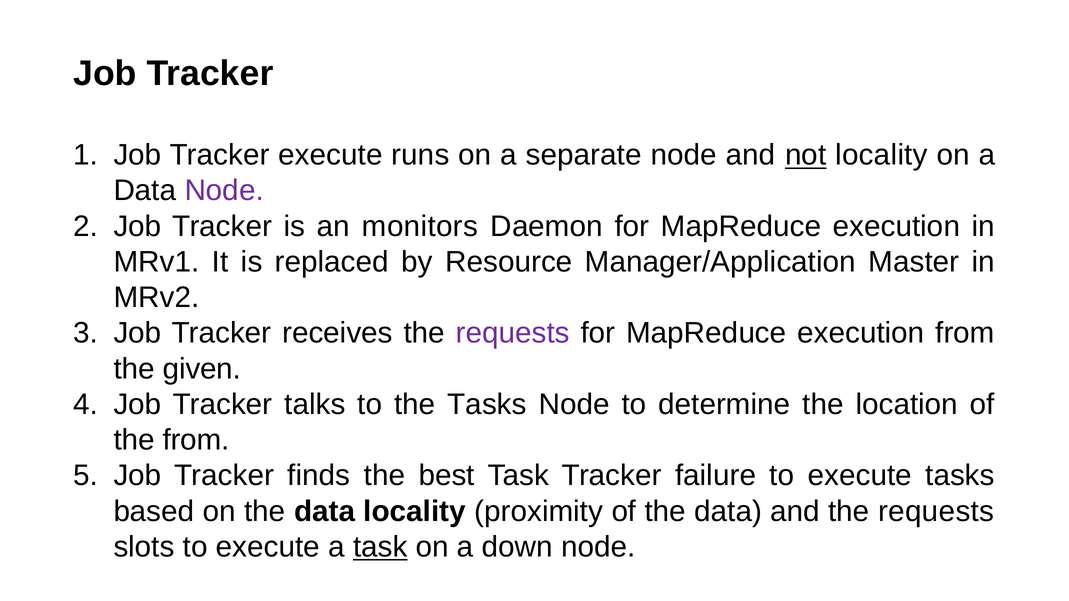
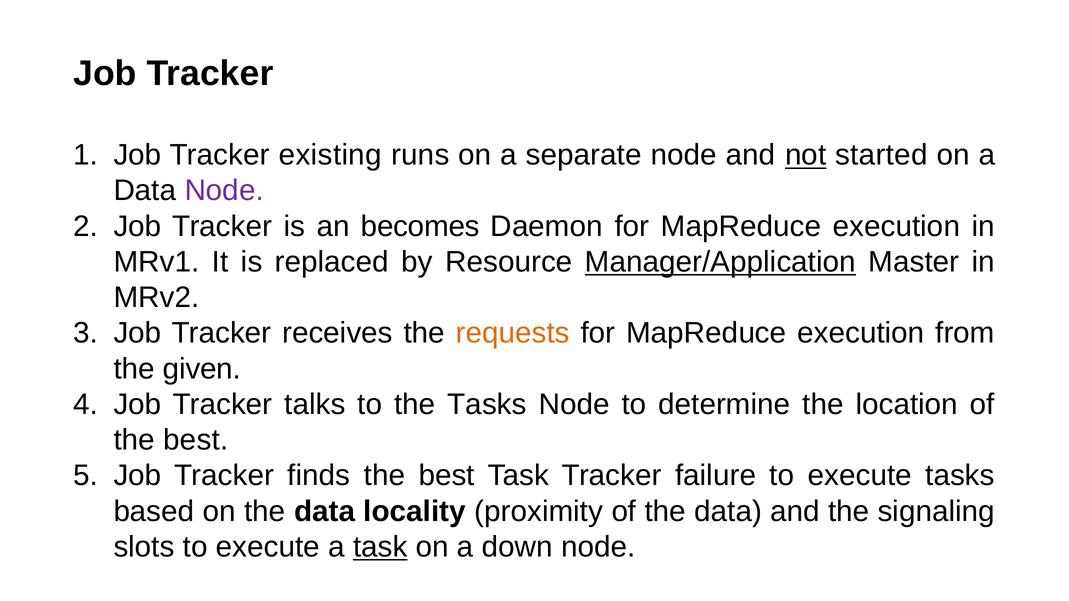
Tracker execute: execute -> existing (330, 155)
not locality: locality -> started (881, 155)
monitors: monitors -> becomes (420, 226)
Manager/Application underline: none -> present (720, 262)
requests colour: purple -> orange (513, 333)
from: from -> best (196, 440)
and the requests: requests -> signaling (936, 512)
